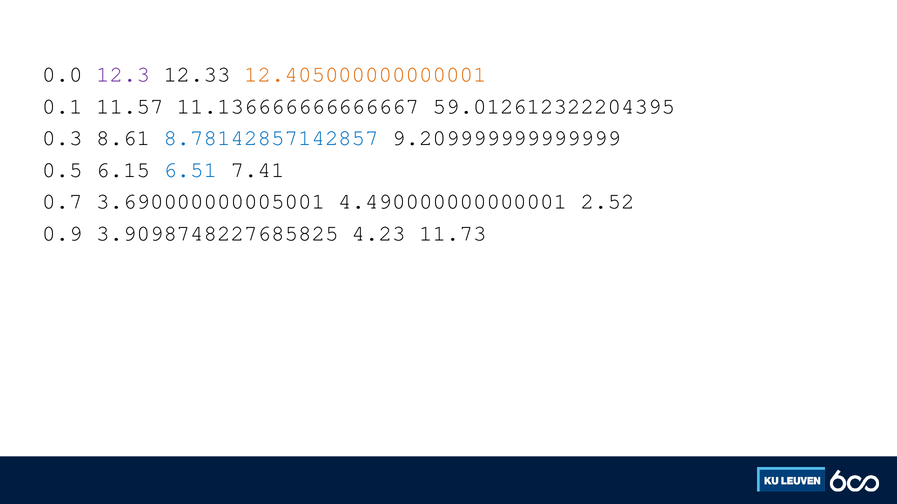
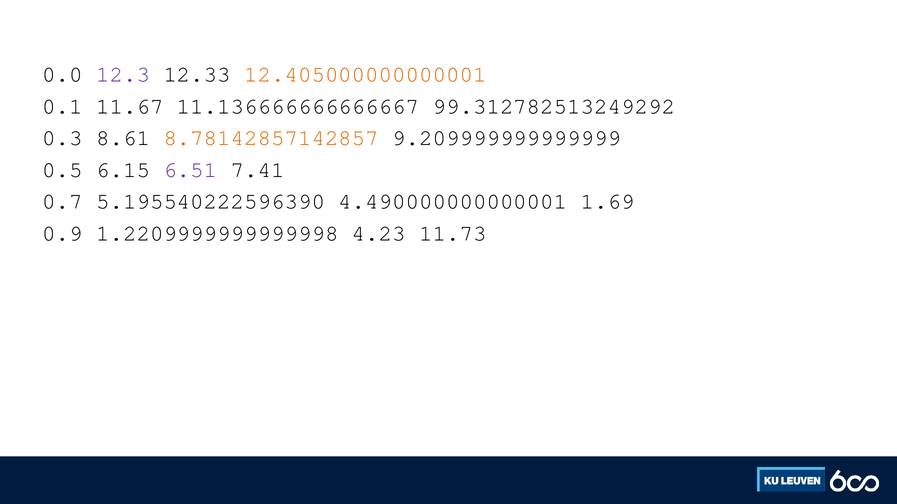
11.57: 11.57 -> 11.67 (130, 106)
59.012612322204395: 59.012612322204395 -> 99.312782513249292 (554, 106)
8.78142857142857 colour: blue -> orange (271, 138)
6.51 colour: blue -> purple (190, 170)
3.690000000005001: 3.690000000005001 -> 5.195540222596390 (211, 202)
2.52: 2.52 -> 1.69 (608, 202)
3.9098748227685825: 3.9098748227685825 -> 1.2209999999999998 (217, 233)
